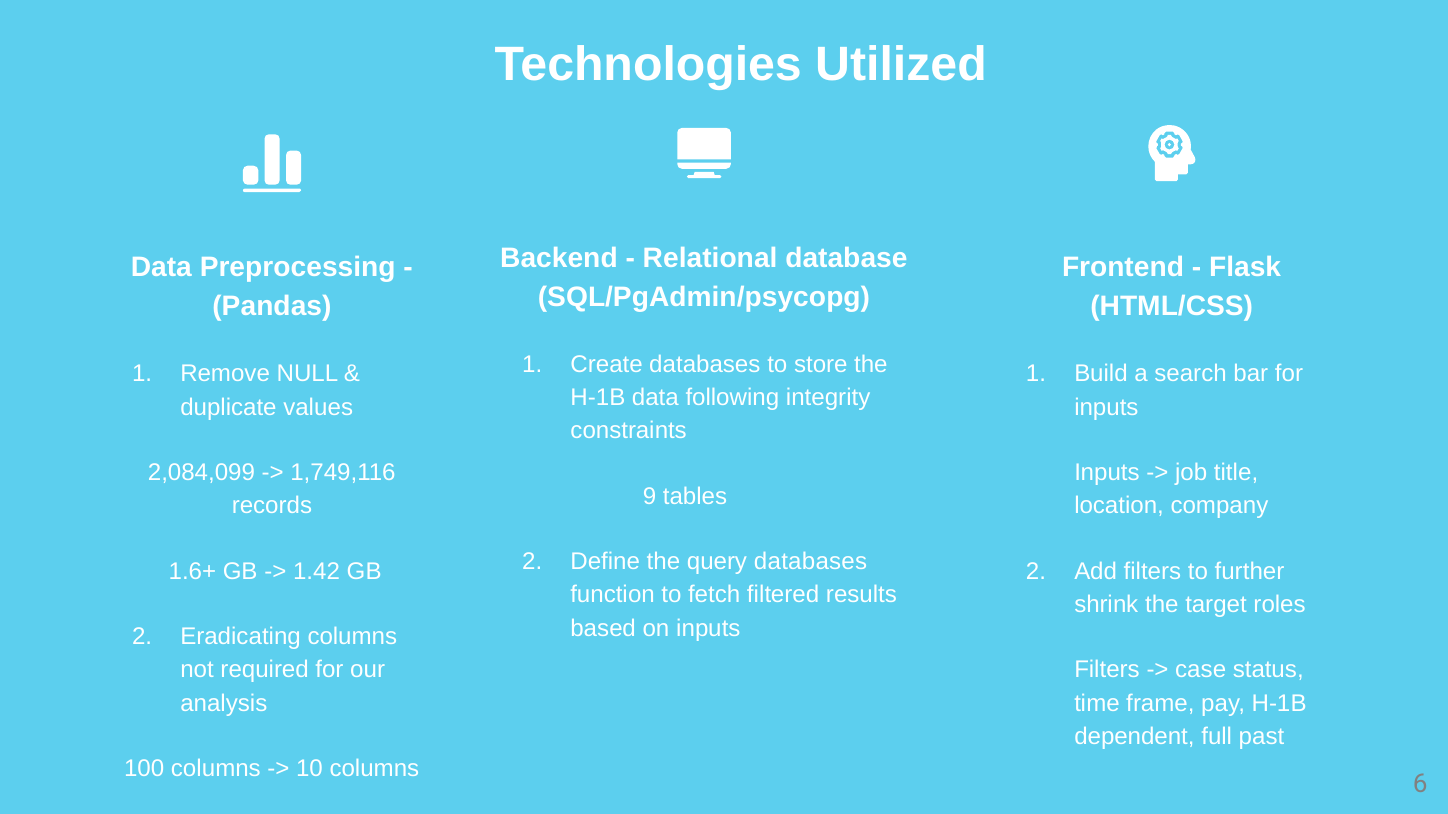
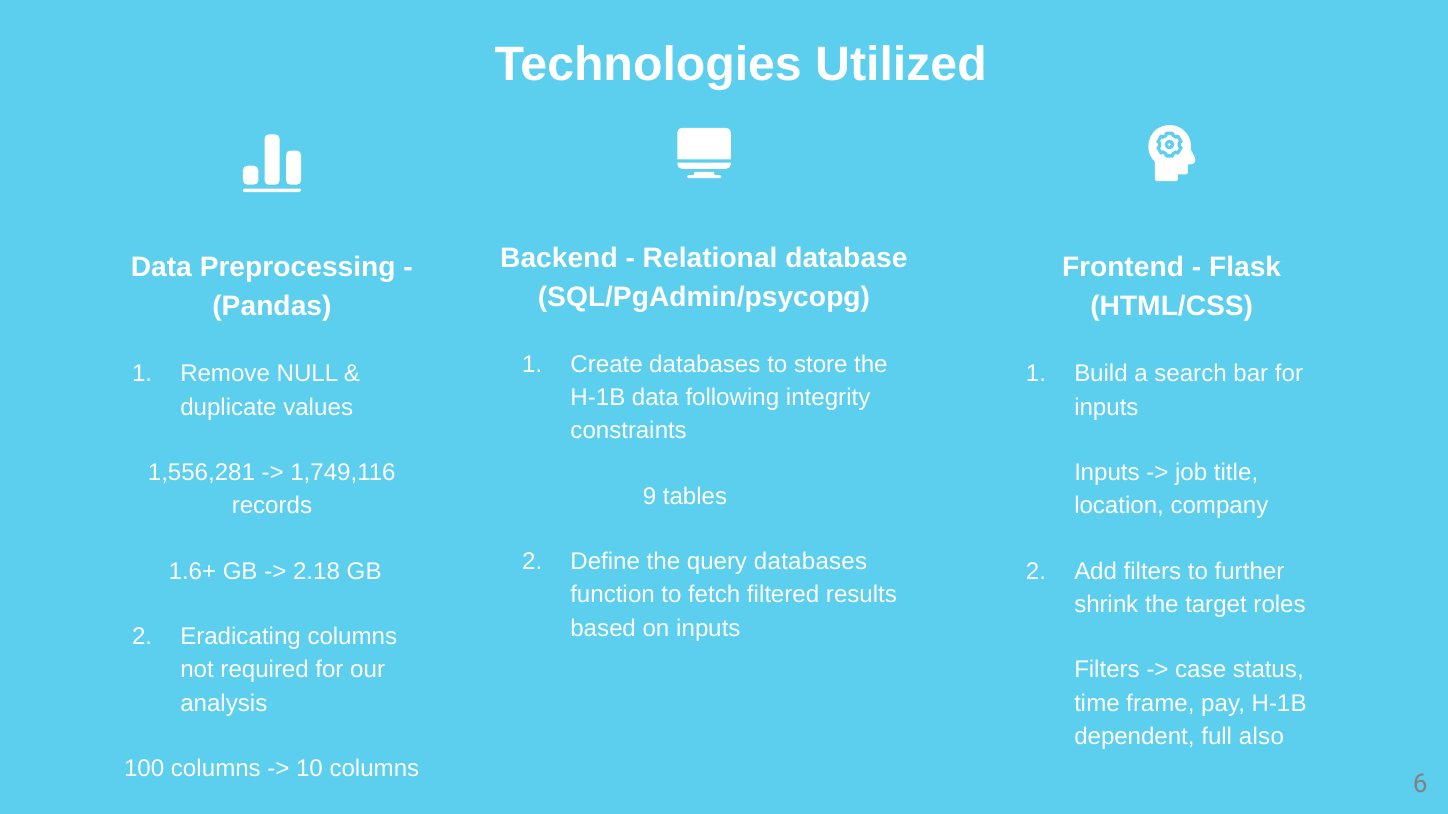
2,084,099: 2,084,099 -> 1,556,281 (201, 473)
1.42: 1.42 -> 2.18 (316, 572)
past: past -> also (1261, 737)
